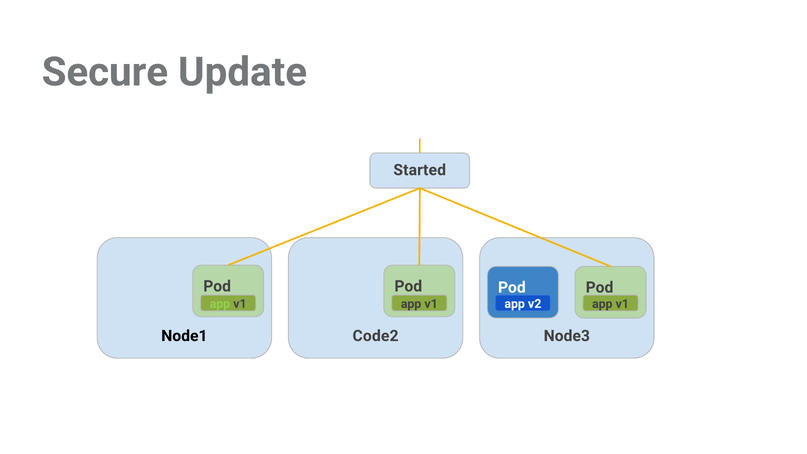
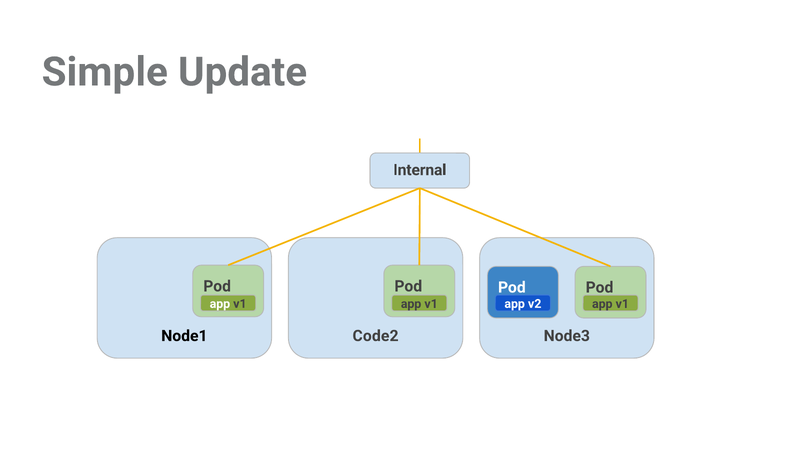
Secure: Secure -> Simple (105, 72)
Started: Started -> Internal (420, 170)
app colour: light green -> white (220, 304)
